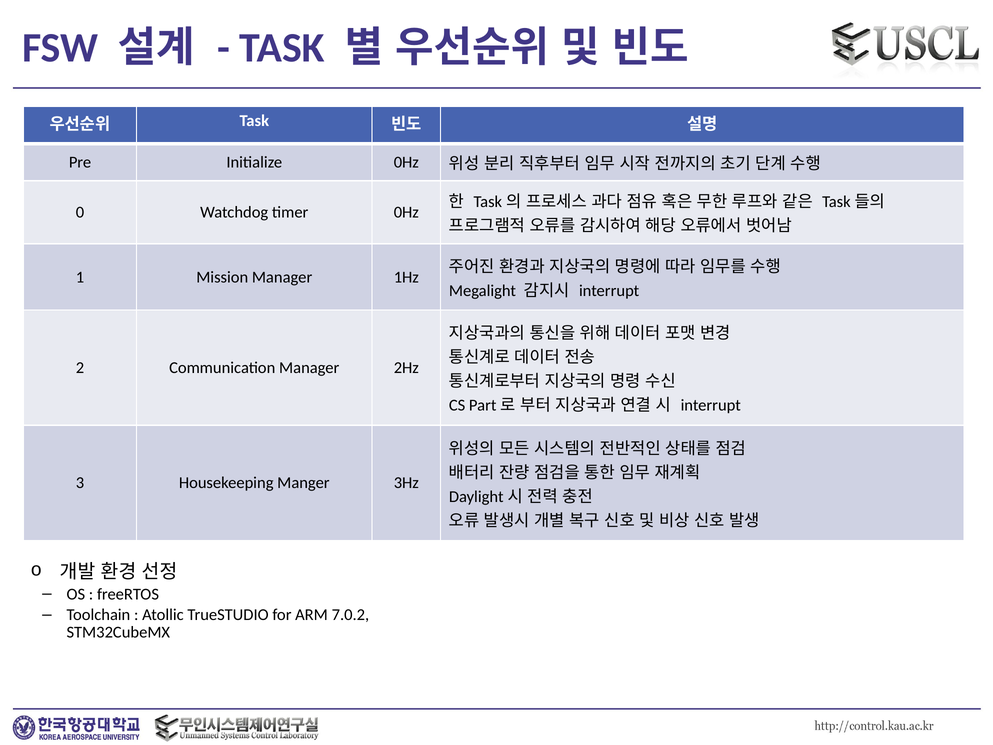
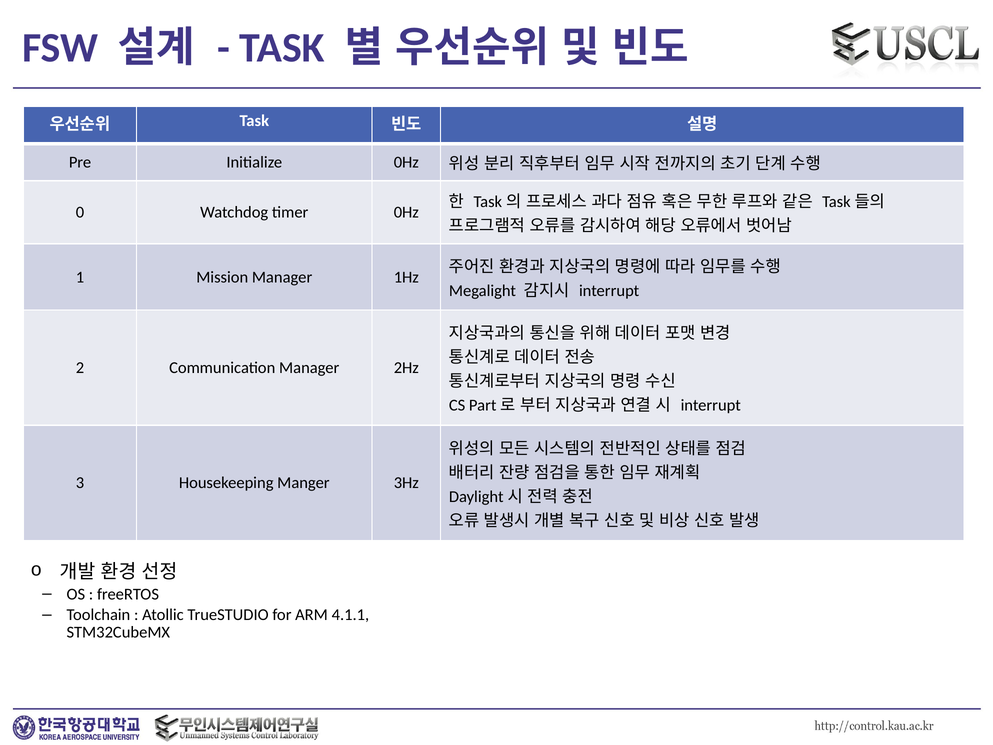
7.0.2: 7.0.2 -> 4.1.1 (350, 615)
